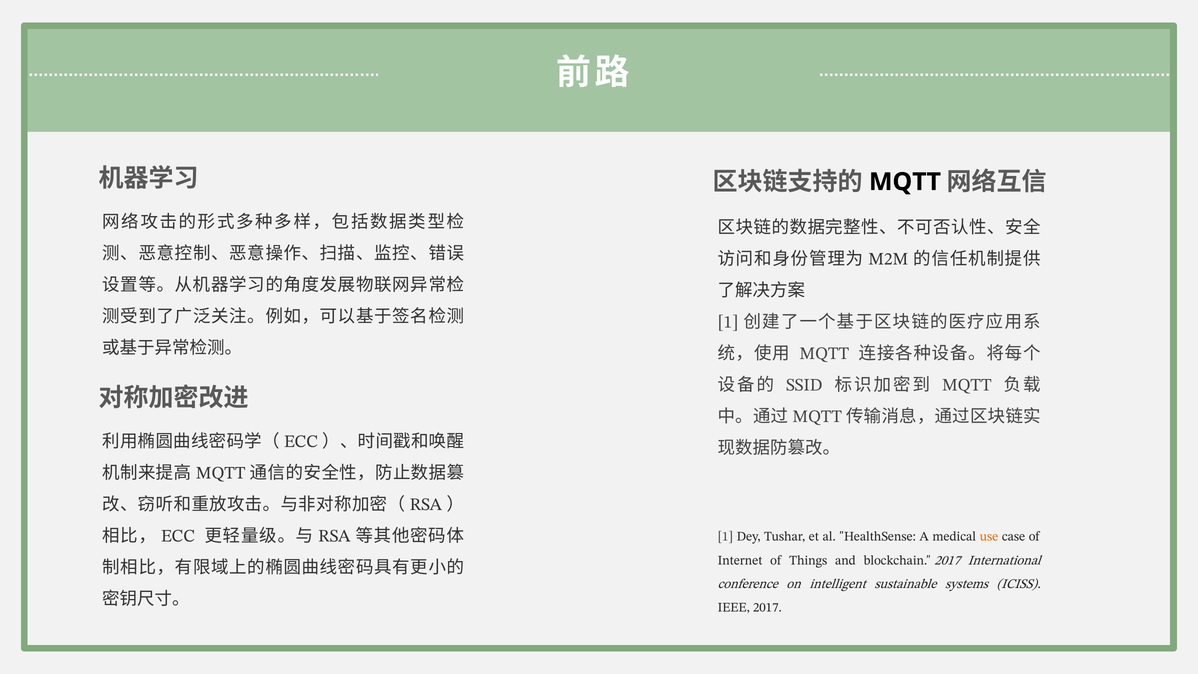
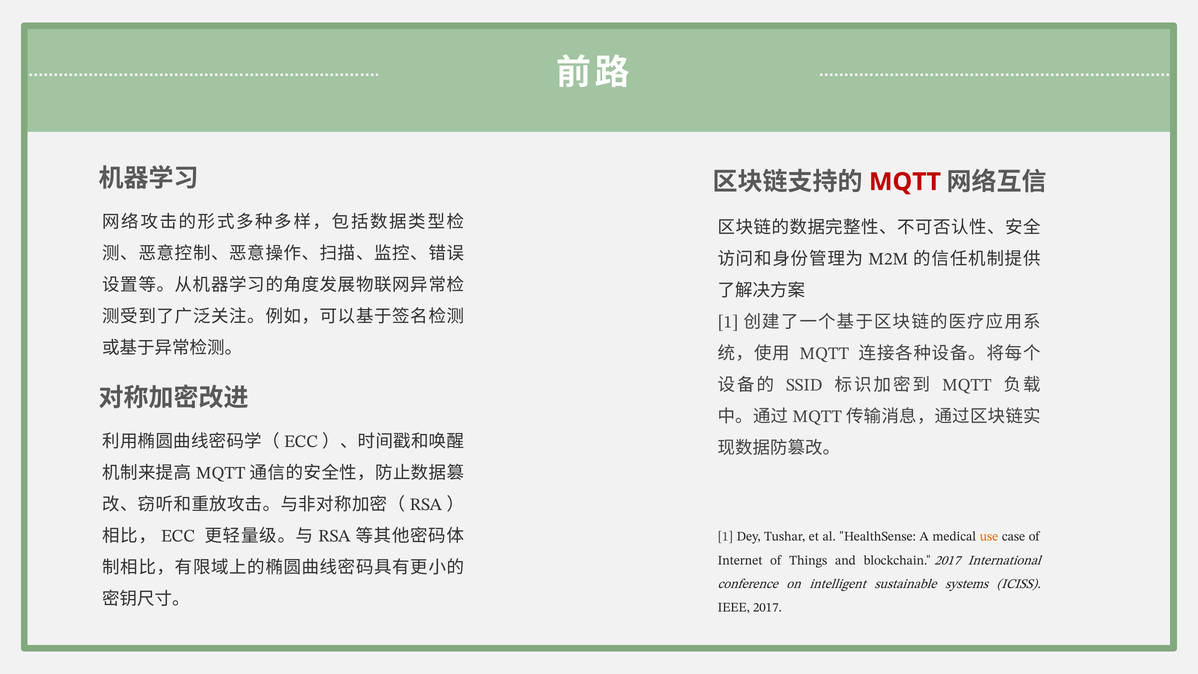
MQTT colour: black -> red (905, 182)
